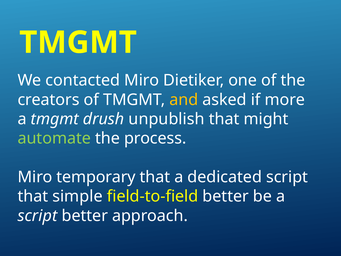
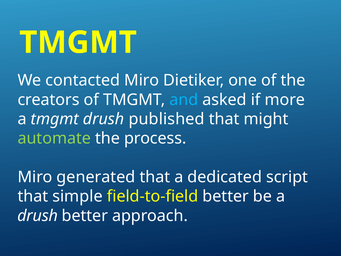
and colour: yellow -> light blue (184, 100)
unpublish: unpublish -> published (167, 119)
temporary: temporary -> generated (96, 177)
script: script -> drush (38, 216)
